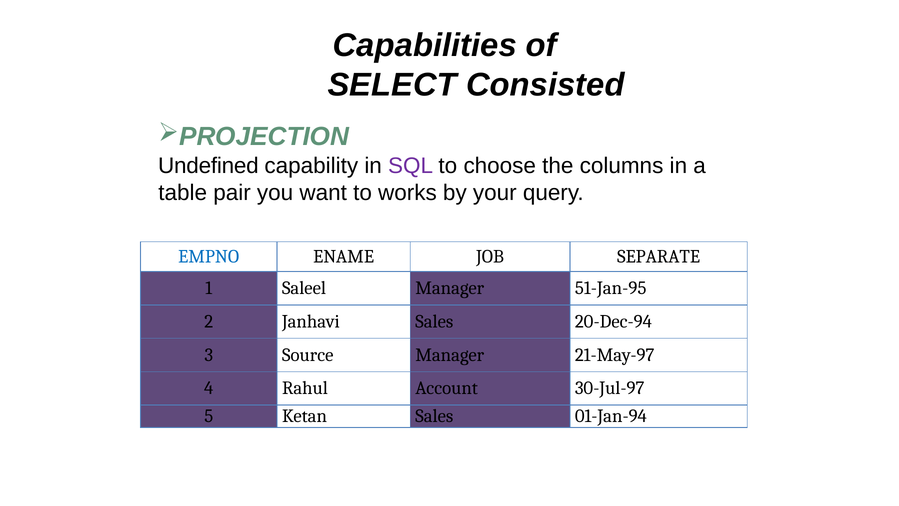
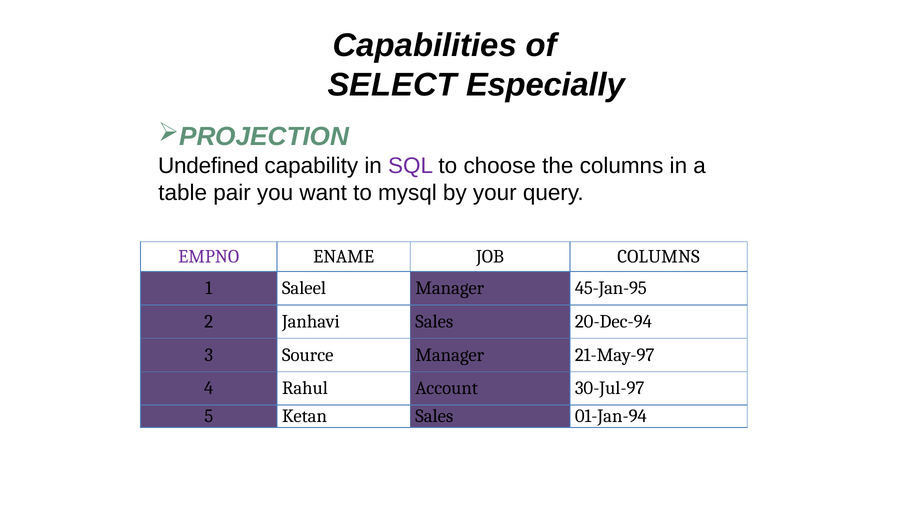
Consisted: Consisted -> Especially (545, 85)
works: works -> mysql (407, 193)
EMPNO colour: blue -> purple (209, 256)
JOB SEPARATE: SEPARATE -> COLUMNS (658, 256)
51-Jan-95: 51-Jan-95 -> 45-Jan-95 (611, 288)
